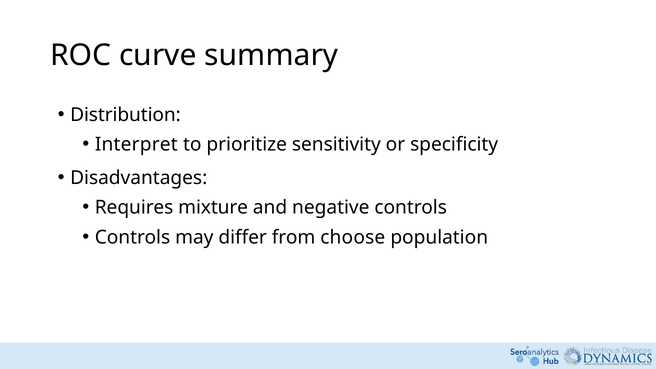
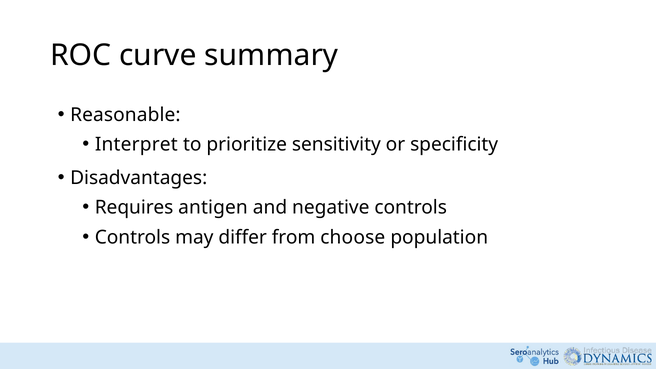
Distribution: Distribution -> Reasonable (125, 115)
mixture: mixture -> antigen (213, 208)
